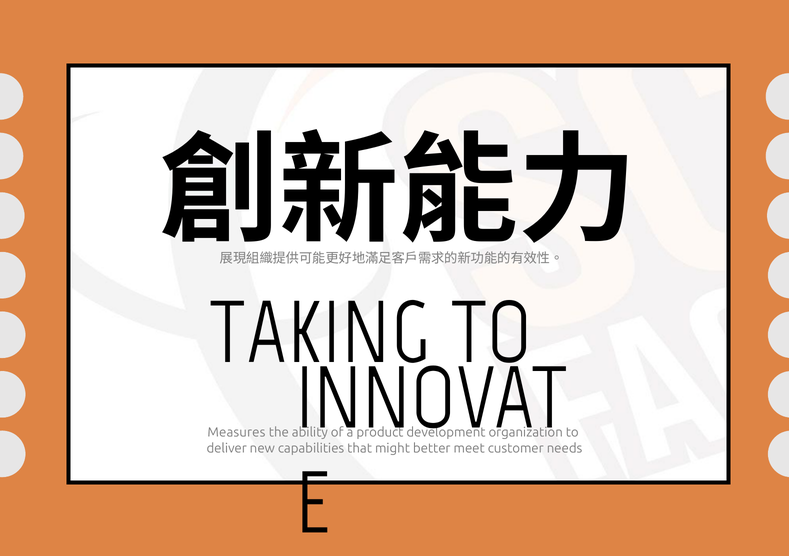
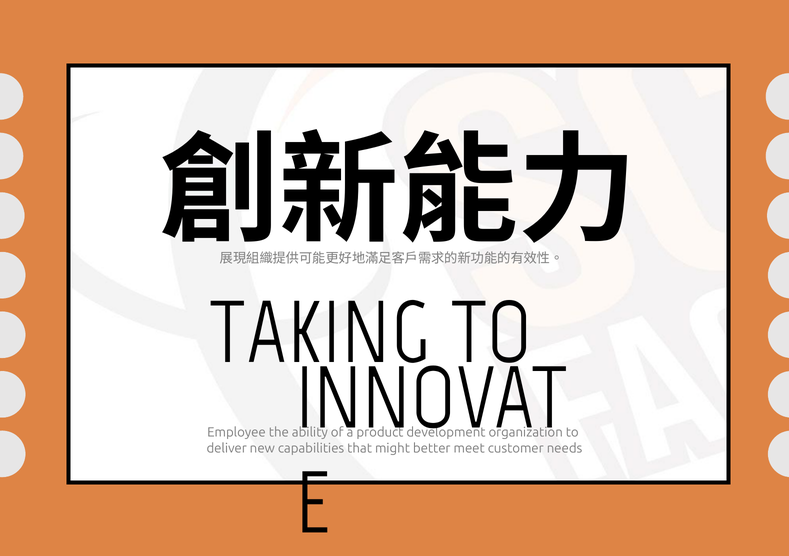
Measures: Measures -> Employee (237, 433)
